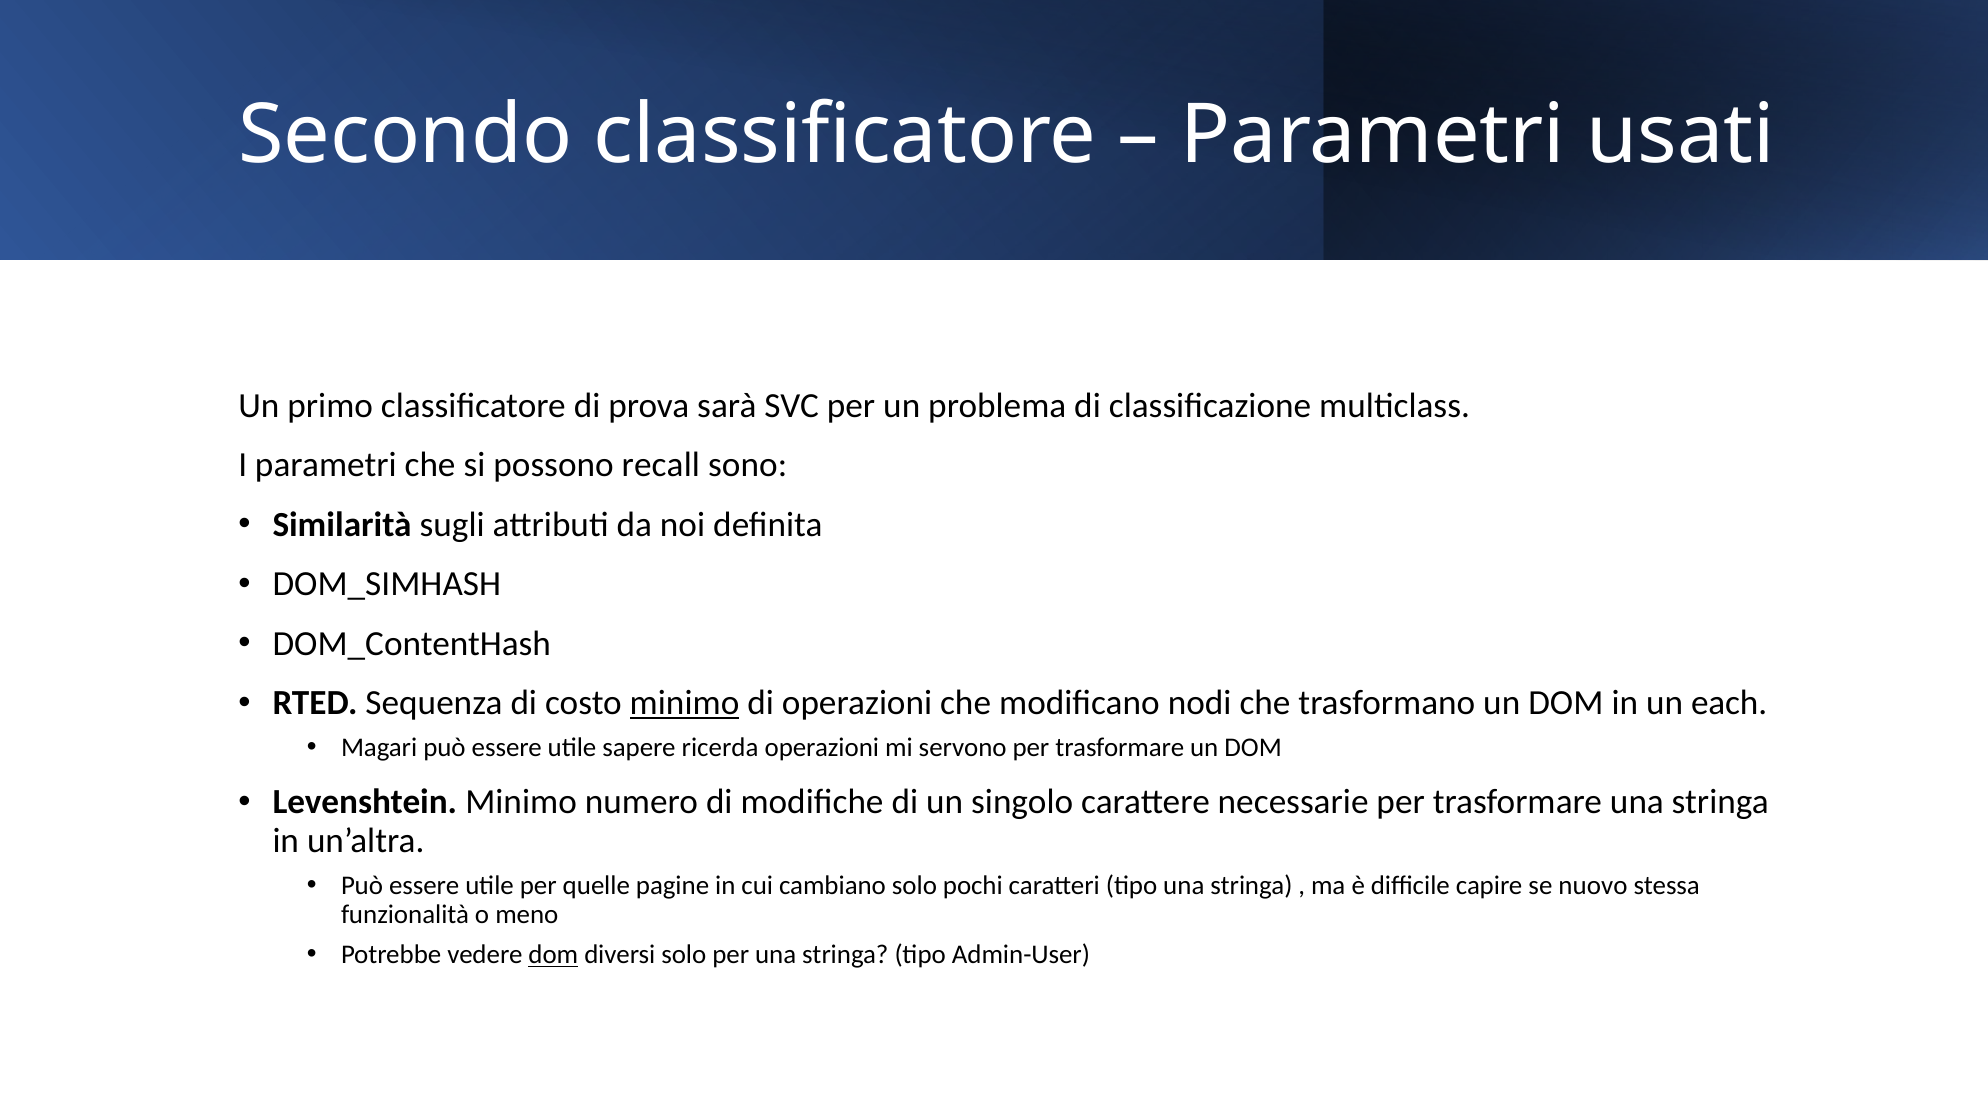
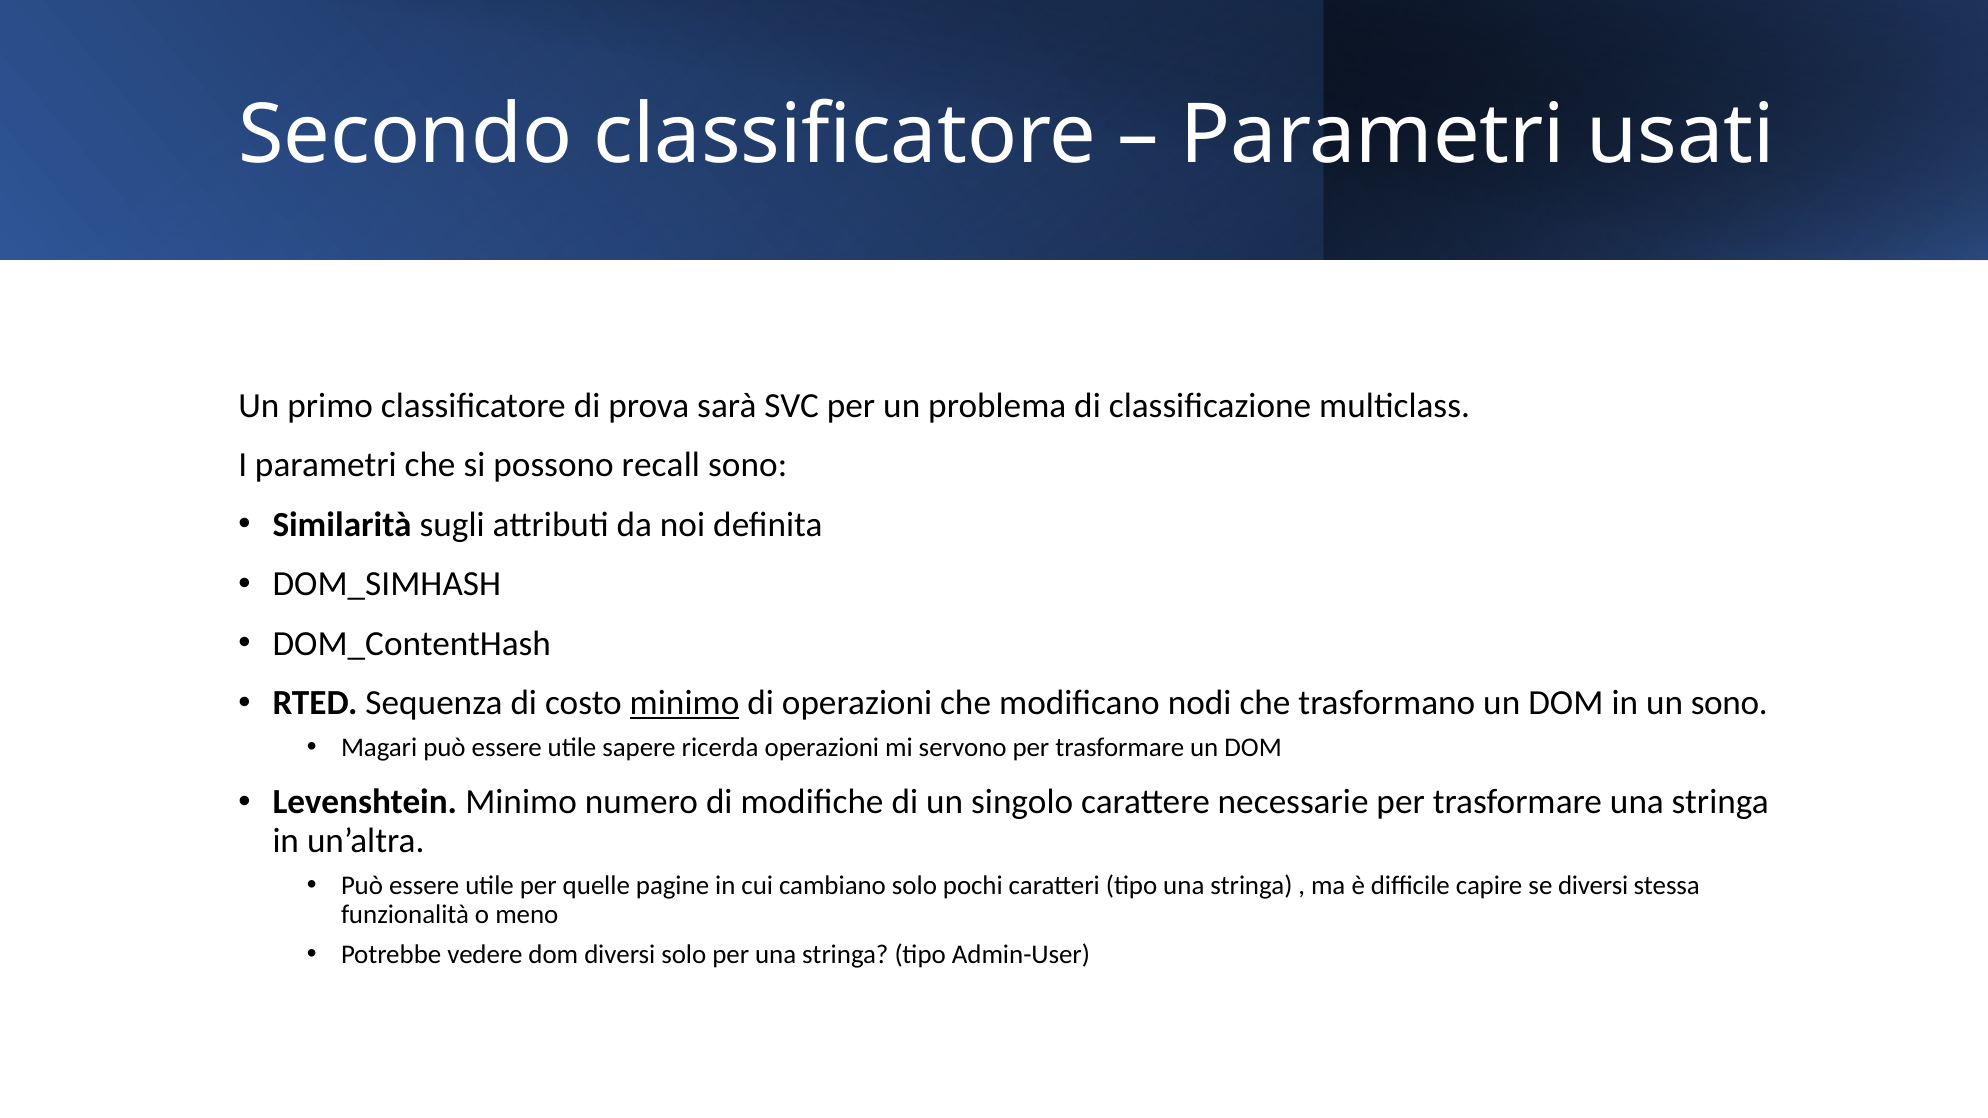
un each: each -> sono (1729, 703)
se nuovo: nuovo -> diversi (1593, 886)
dom underline: present -> none (553, 955)
